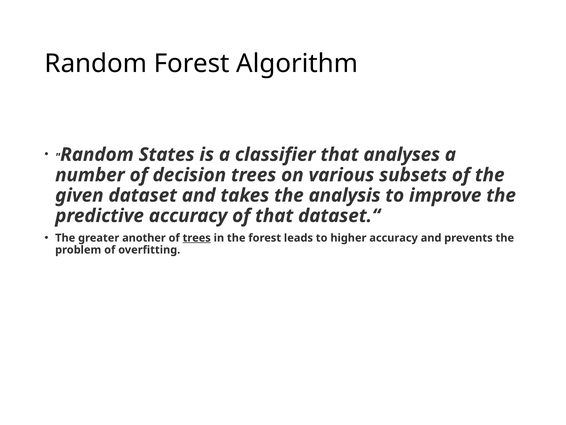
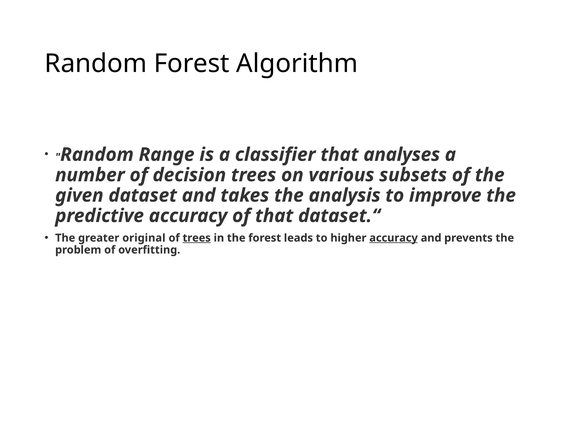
States: States -> Range (167, 154)
another: another -> original (144, 238)
accuracy underline: none -> present (394, 238)
